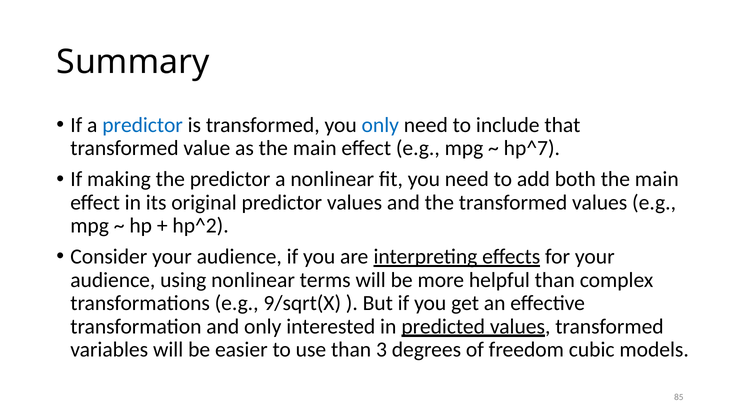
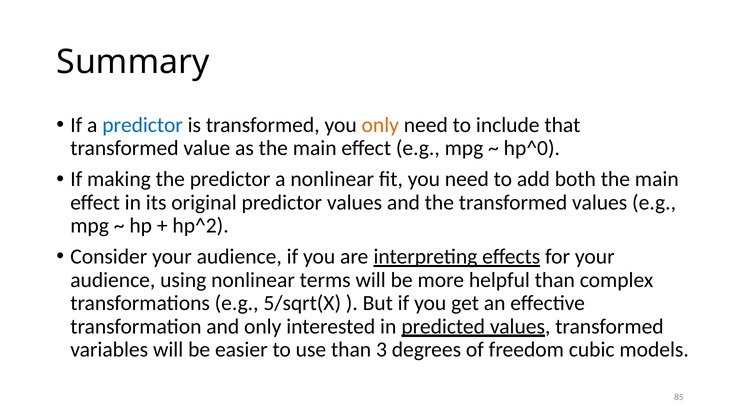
only colour: blue -> orange (380, 125)
hp^7: hp^7 -> hp^0 (532, 148)
9/sqrt(X: 9/sqrt(X -> 5/sqrt(X (302, 303)
